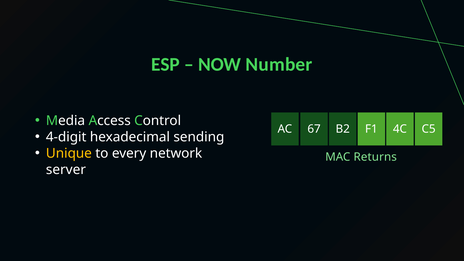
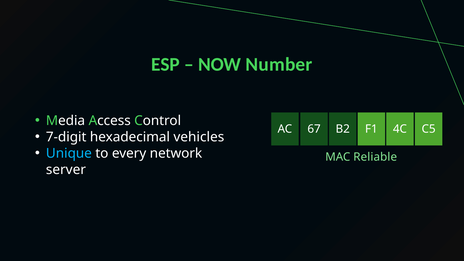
4-digit: 4-digit -> 7-digit (66, 137)
sending: sending -> vehicles (199, 137)
Unique colour: yellow -> light blue (69, 153)
Returns: Returns -> Reliable (375, 157)
